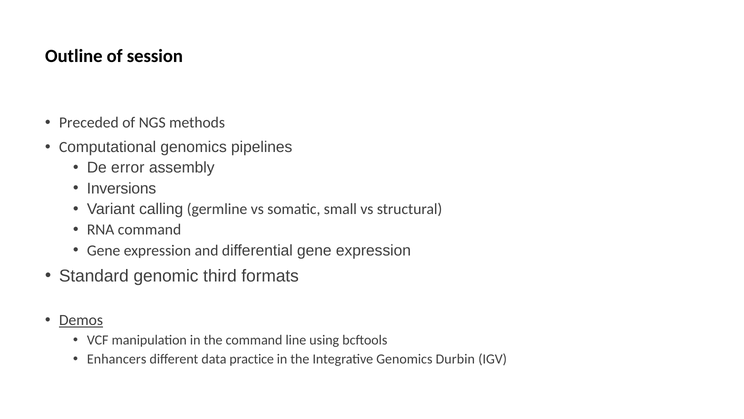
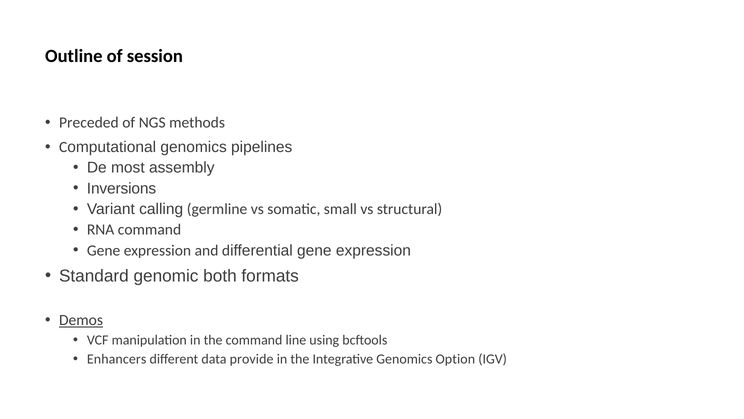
error: error -> most (128, 168)
third: third -> both (220, 276)
practice: practice -> provide (252, 359)
Durbin: Durbin -> Option (455, 359)
